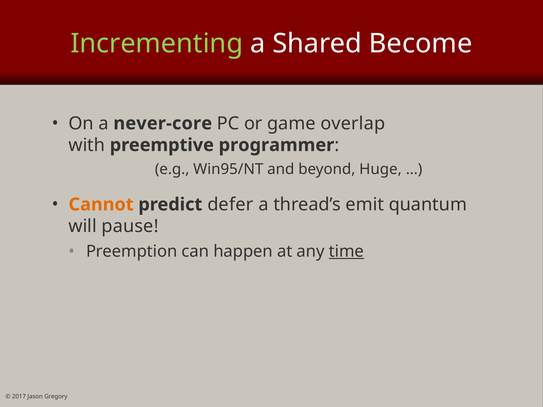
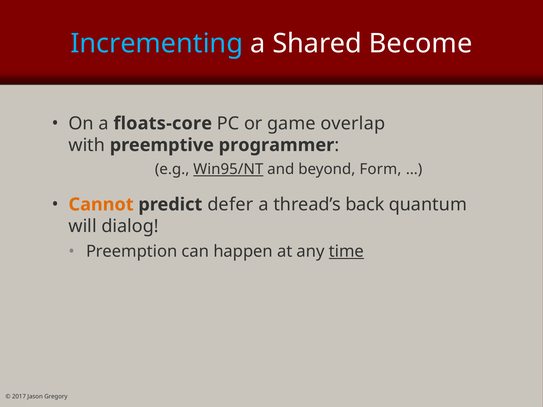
Incrementing colour: light green -> light blue (157, 44)
never-core: never-core -> floats-core (163, 123)
Win95/NT underline: none -> present (228, 169)
Huge: Huge -> Form (380, 169)
emit: emit -> back (365, 205)
pause: pause -> dialog (130, 226)
